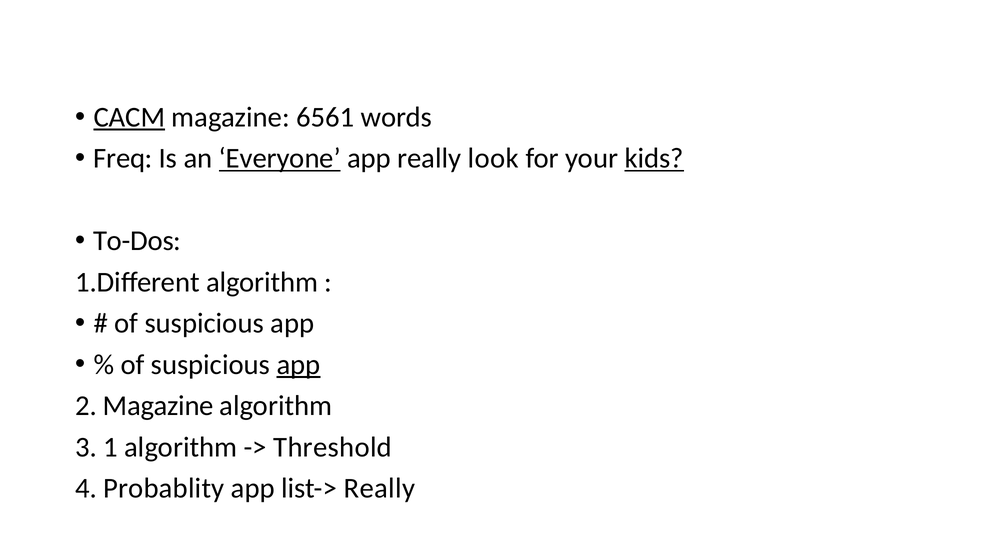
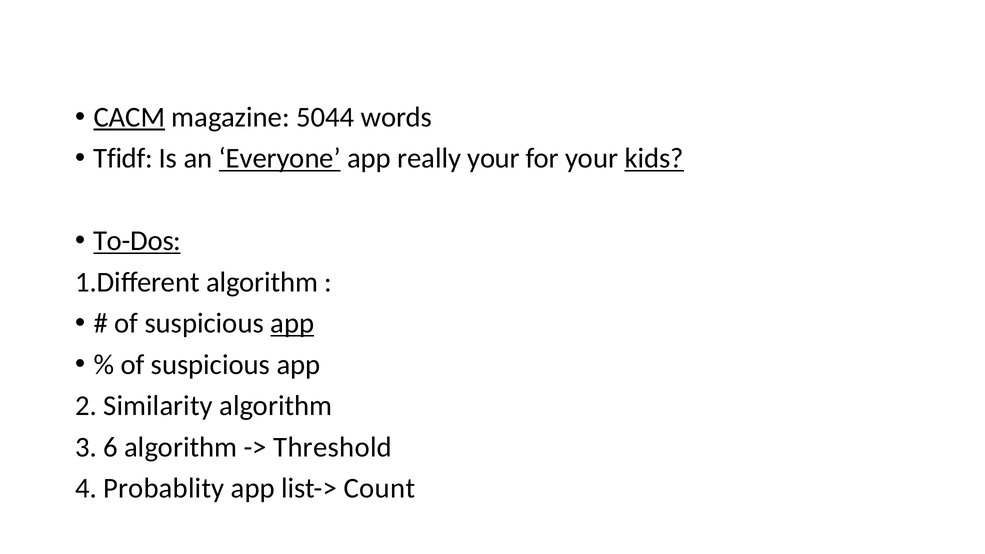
6561: 6561 -> 5044 (325, 117)
Freq: Freq -> Tfidf (123, 158)
really look: look -> your (494, 158)
To-Dos underline: none -> present (137, 241)
app underline: none -> present (292, 323)
app underline: present -> none (298, 365)
2 Magazine: Magazine -> Similarity (158, 406)
1: 1 -> 6 (111, 447)
list-> Really: Really -> Count (380, 488)
